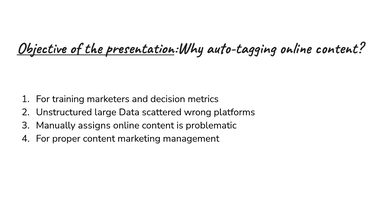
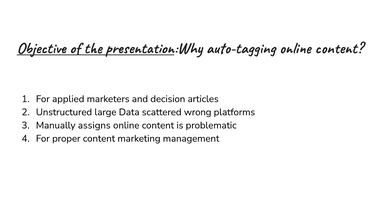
training: training -> applied (68, 99)
metrics: metrics -> articles (203, 99)
